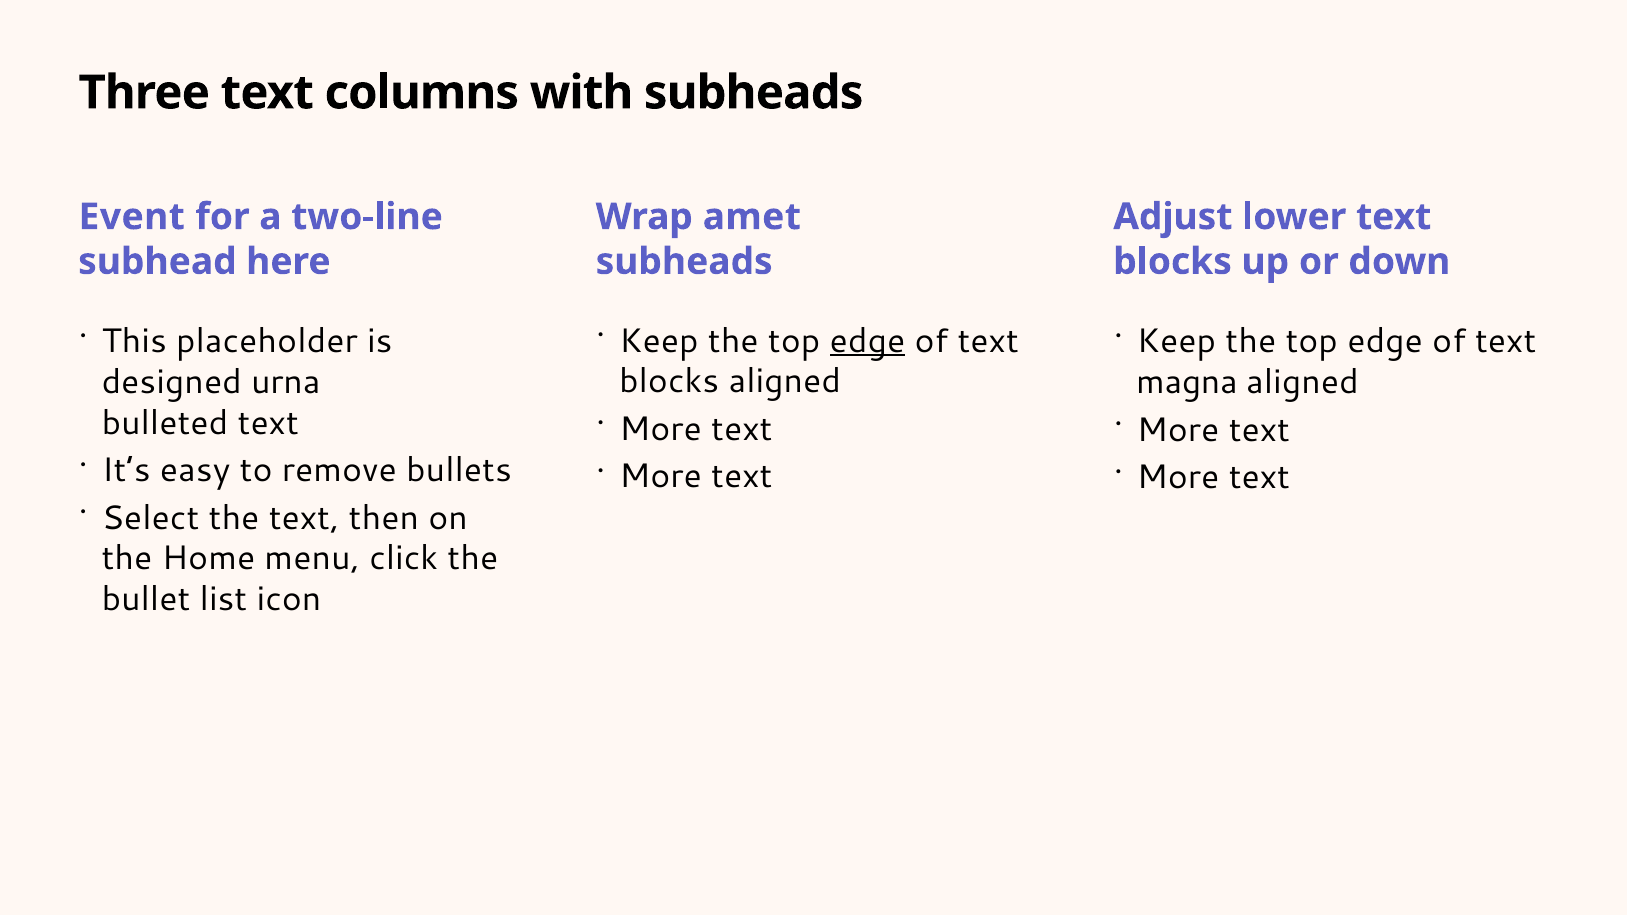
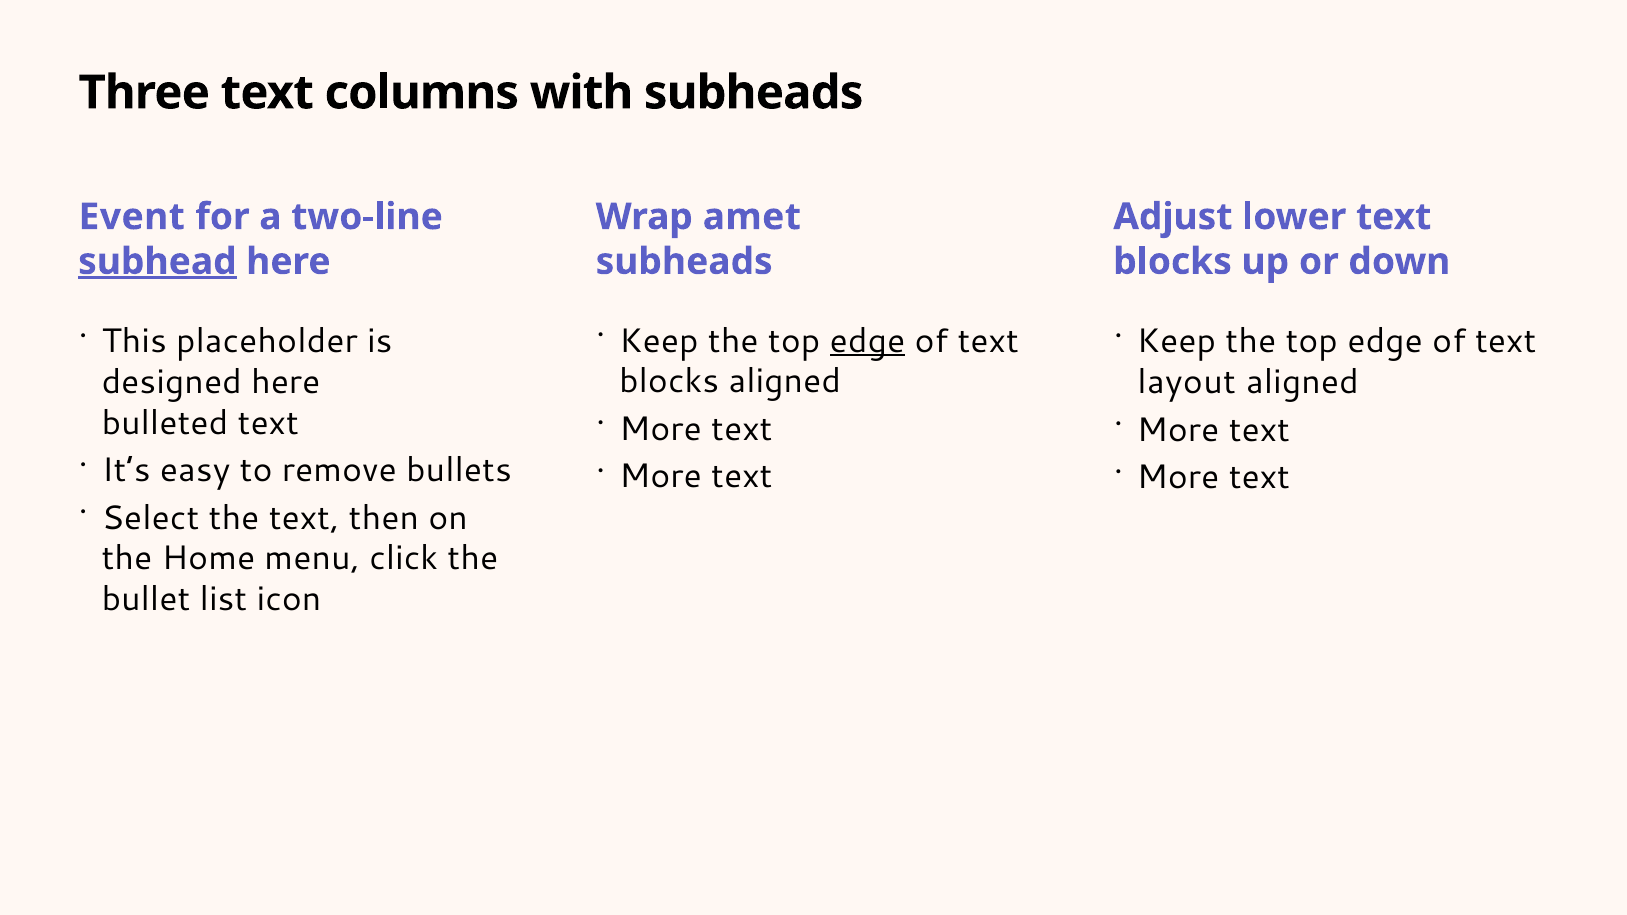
subhead underline: none -> present (157, 262)
designed urna: urna -> here (286, 382)
magna: magna -> layout (1187, 382)
